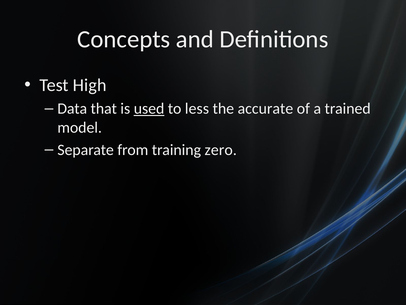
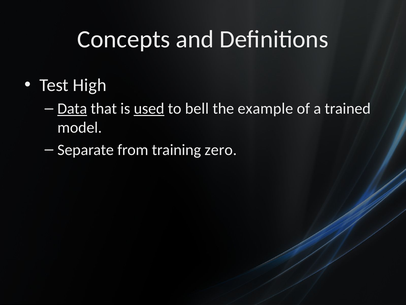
Data underline: none -> present (72, 108)
less: less -> bell (197, 108)
accurate: accurate -> example (265, 108)
